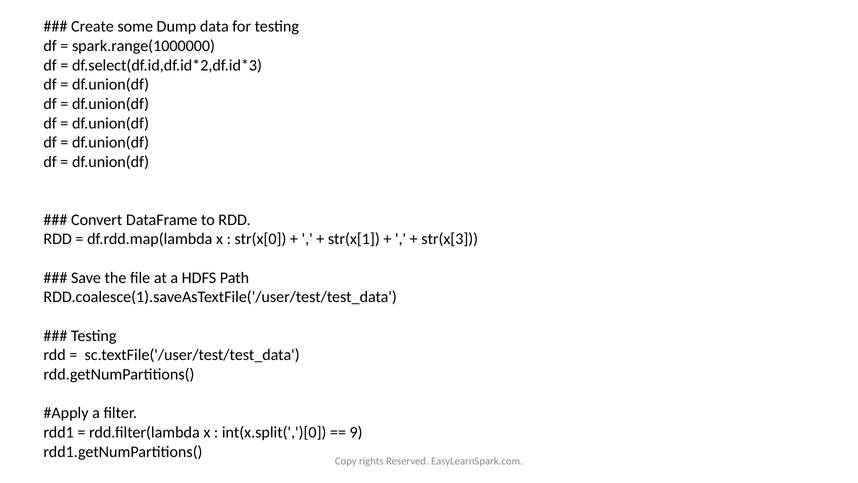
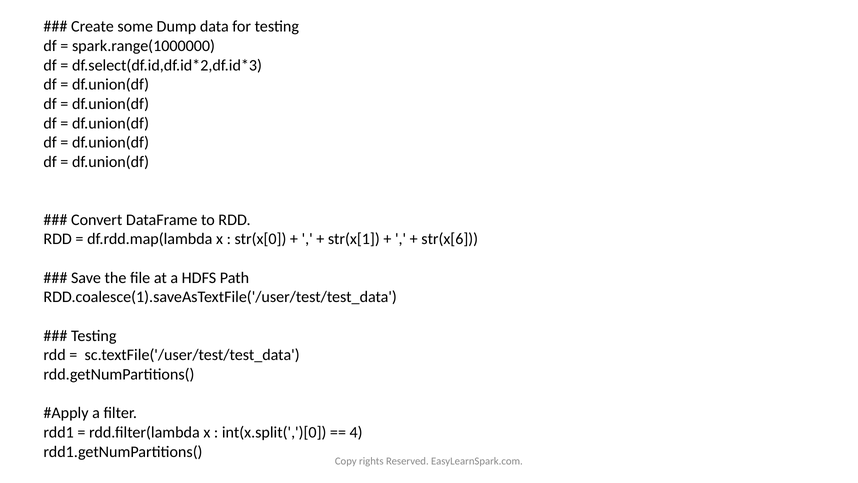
str(x[3: str(x[3 -> str(x[6 (450, 239)
9: 9 -> 4 (356, 432)
